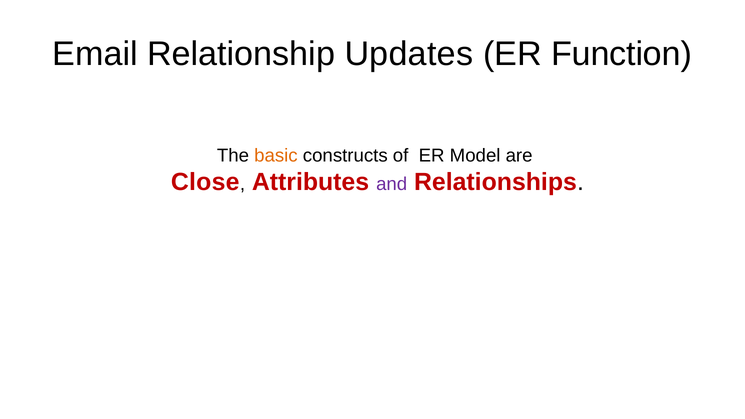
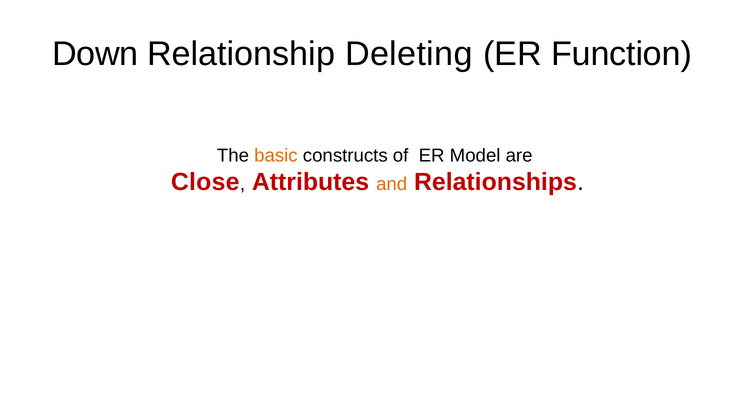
Email: Email -> Down (95, 54)
Updates: Updates -> Deleting (409, 54)
and colour: purple -> orange (392, 184)
